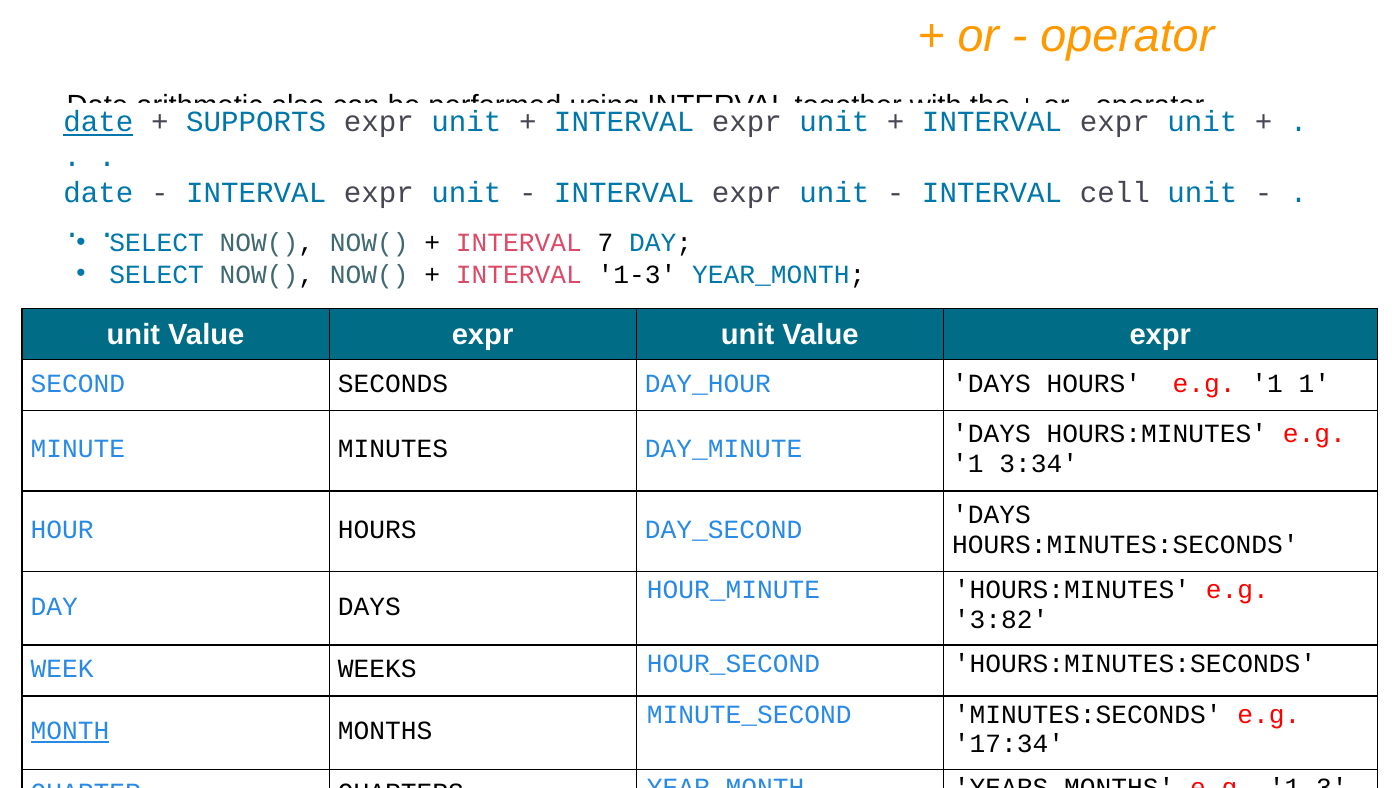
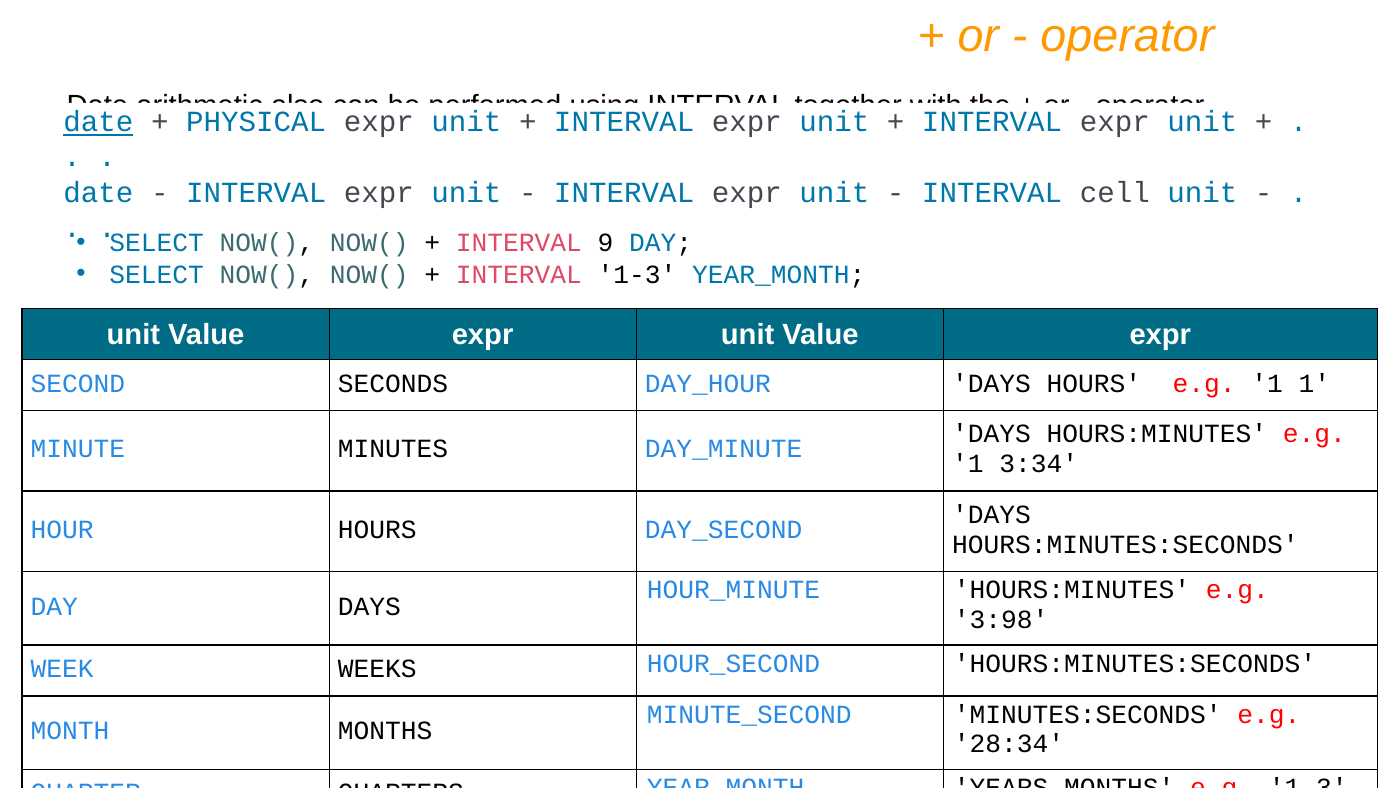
SUPPORTS: SUPPORTS -> PHYSICAL (256, 122)
7: 7 -> 9 (605, 243)
3:82: 3:82 -> 3:98 (1001, 619)
MONTH underline: present -> none (70, 731)
17:34: 17:34 -> 28:34 (1009, 744)
